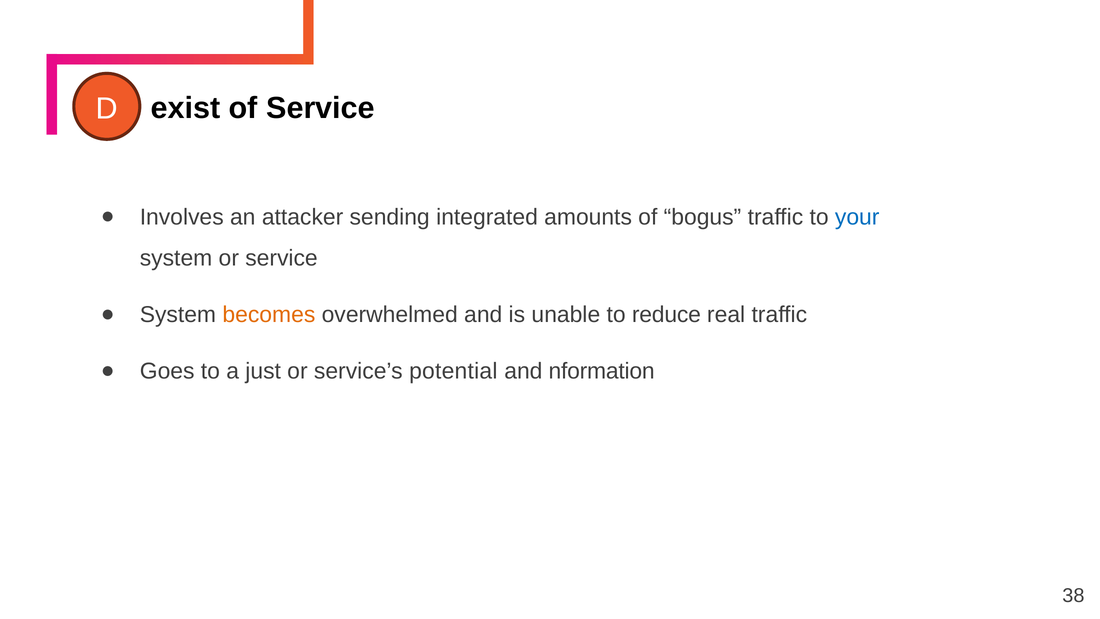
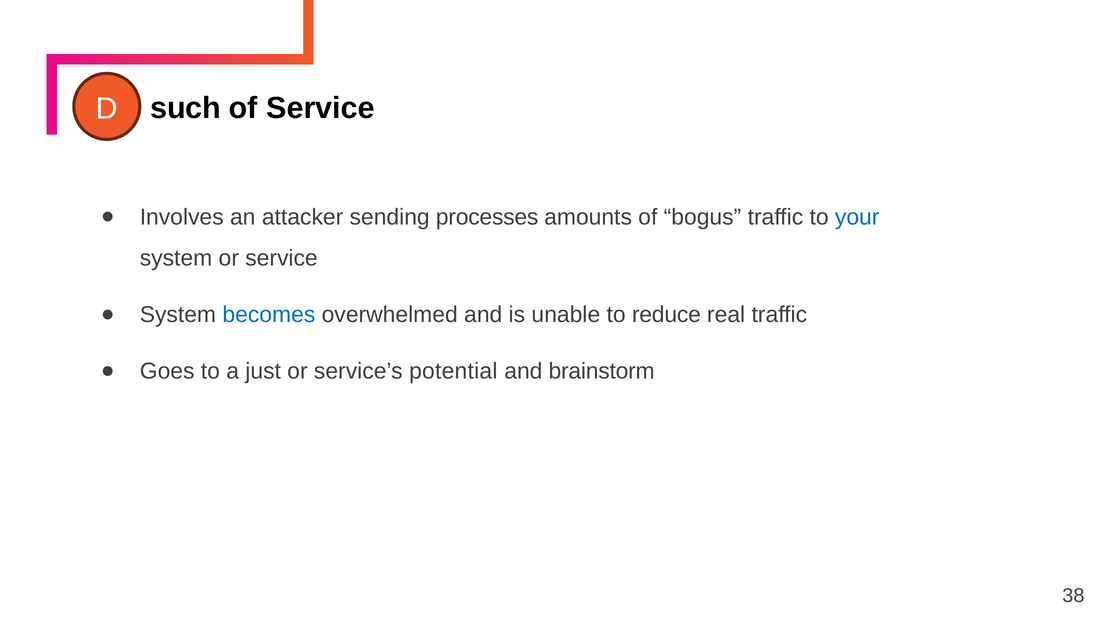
exist: exist -> such (186, 108)
integrated: integrated -> processes (487, 217)
becomes colour: orange -> blue (269, 315)
nformation: nformation -> brainstorm (602, 371)
